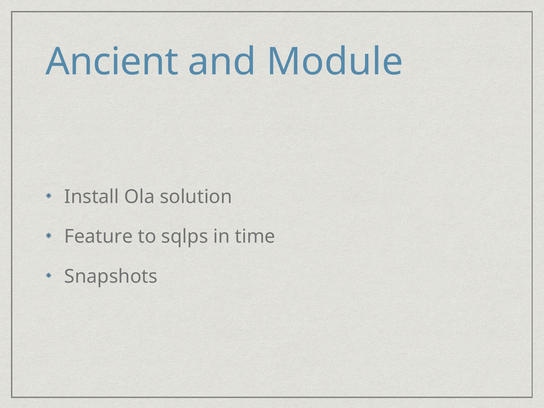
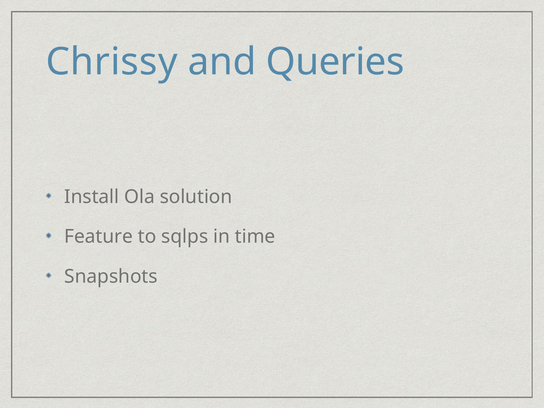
Ancient: Ancient -> Chrissy (112, 62)
Module: Module -> Queries (335, 62)
